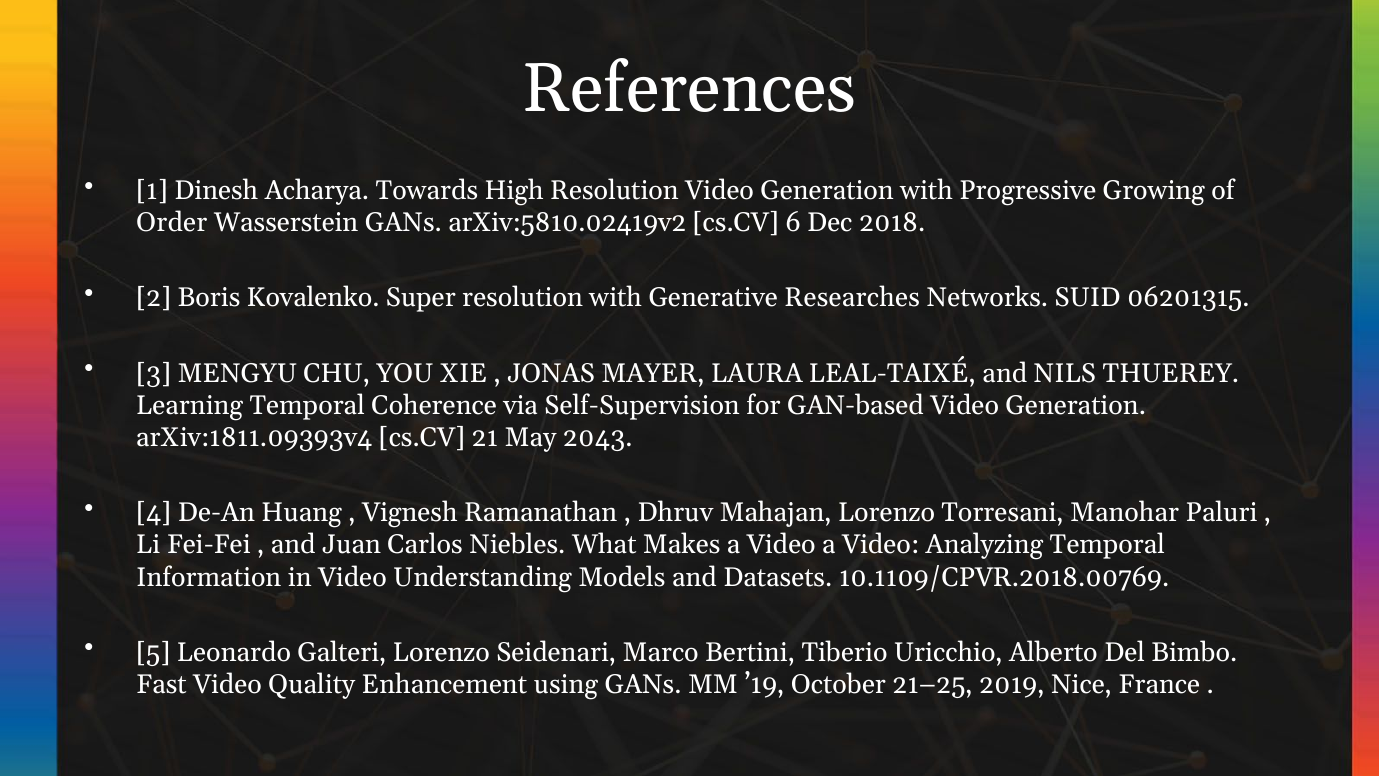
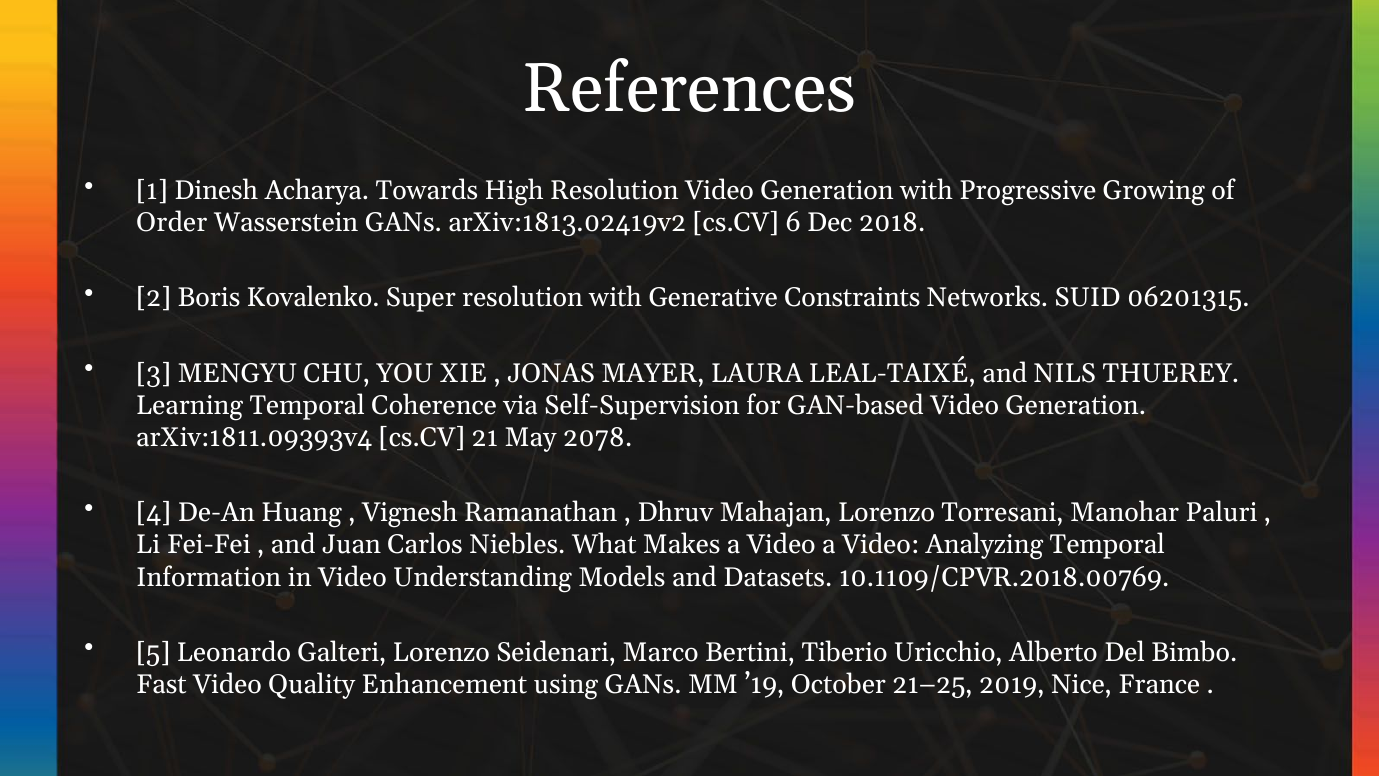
arXiv:5810.02419v2: arXiv:5810.02419v2 -> arXiv:1813.02419v2 (567, 223)
Researches: Researches -> Constraints (852, 298)
2043: 2043 -> 2078 (598, 438)
